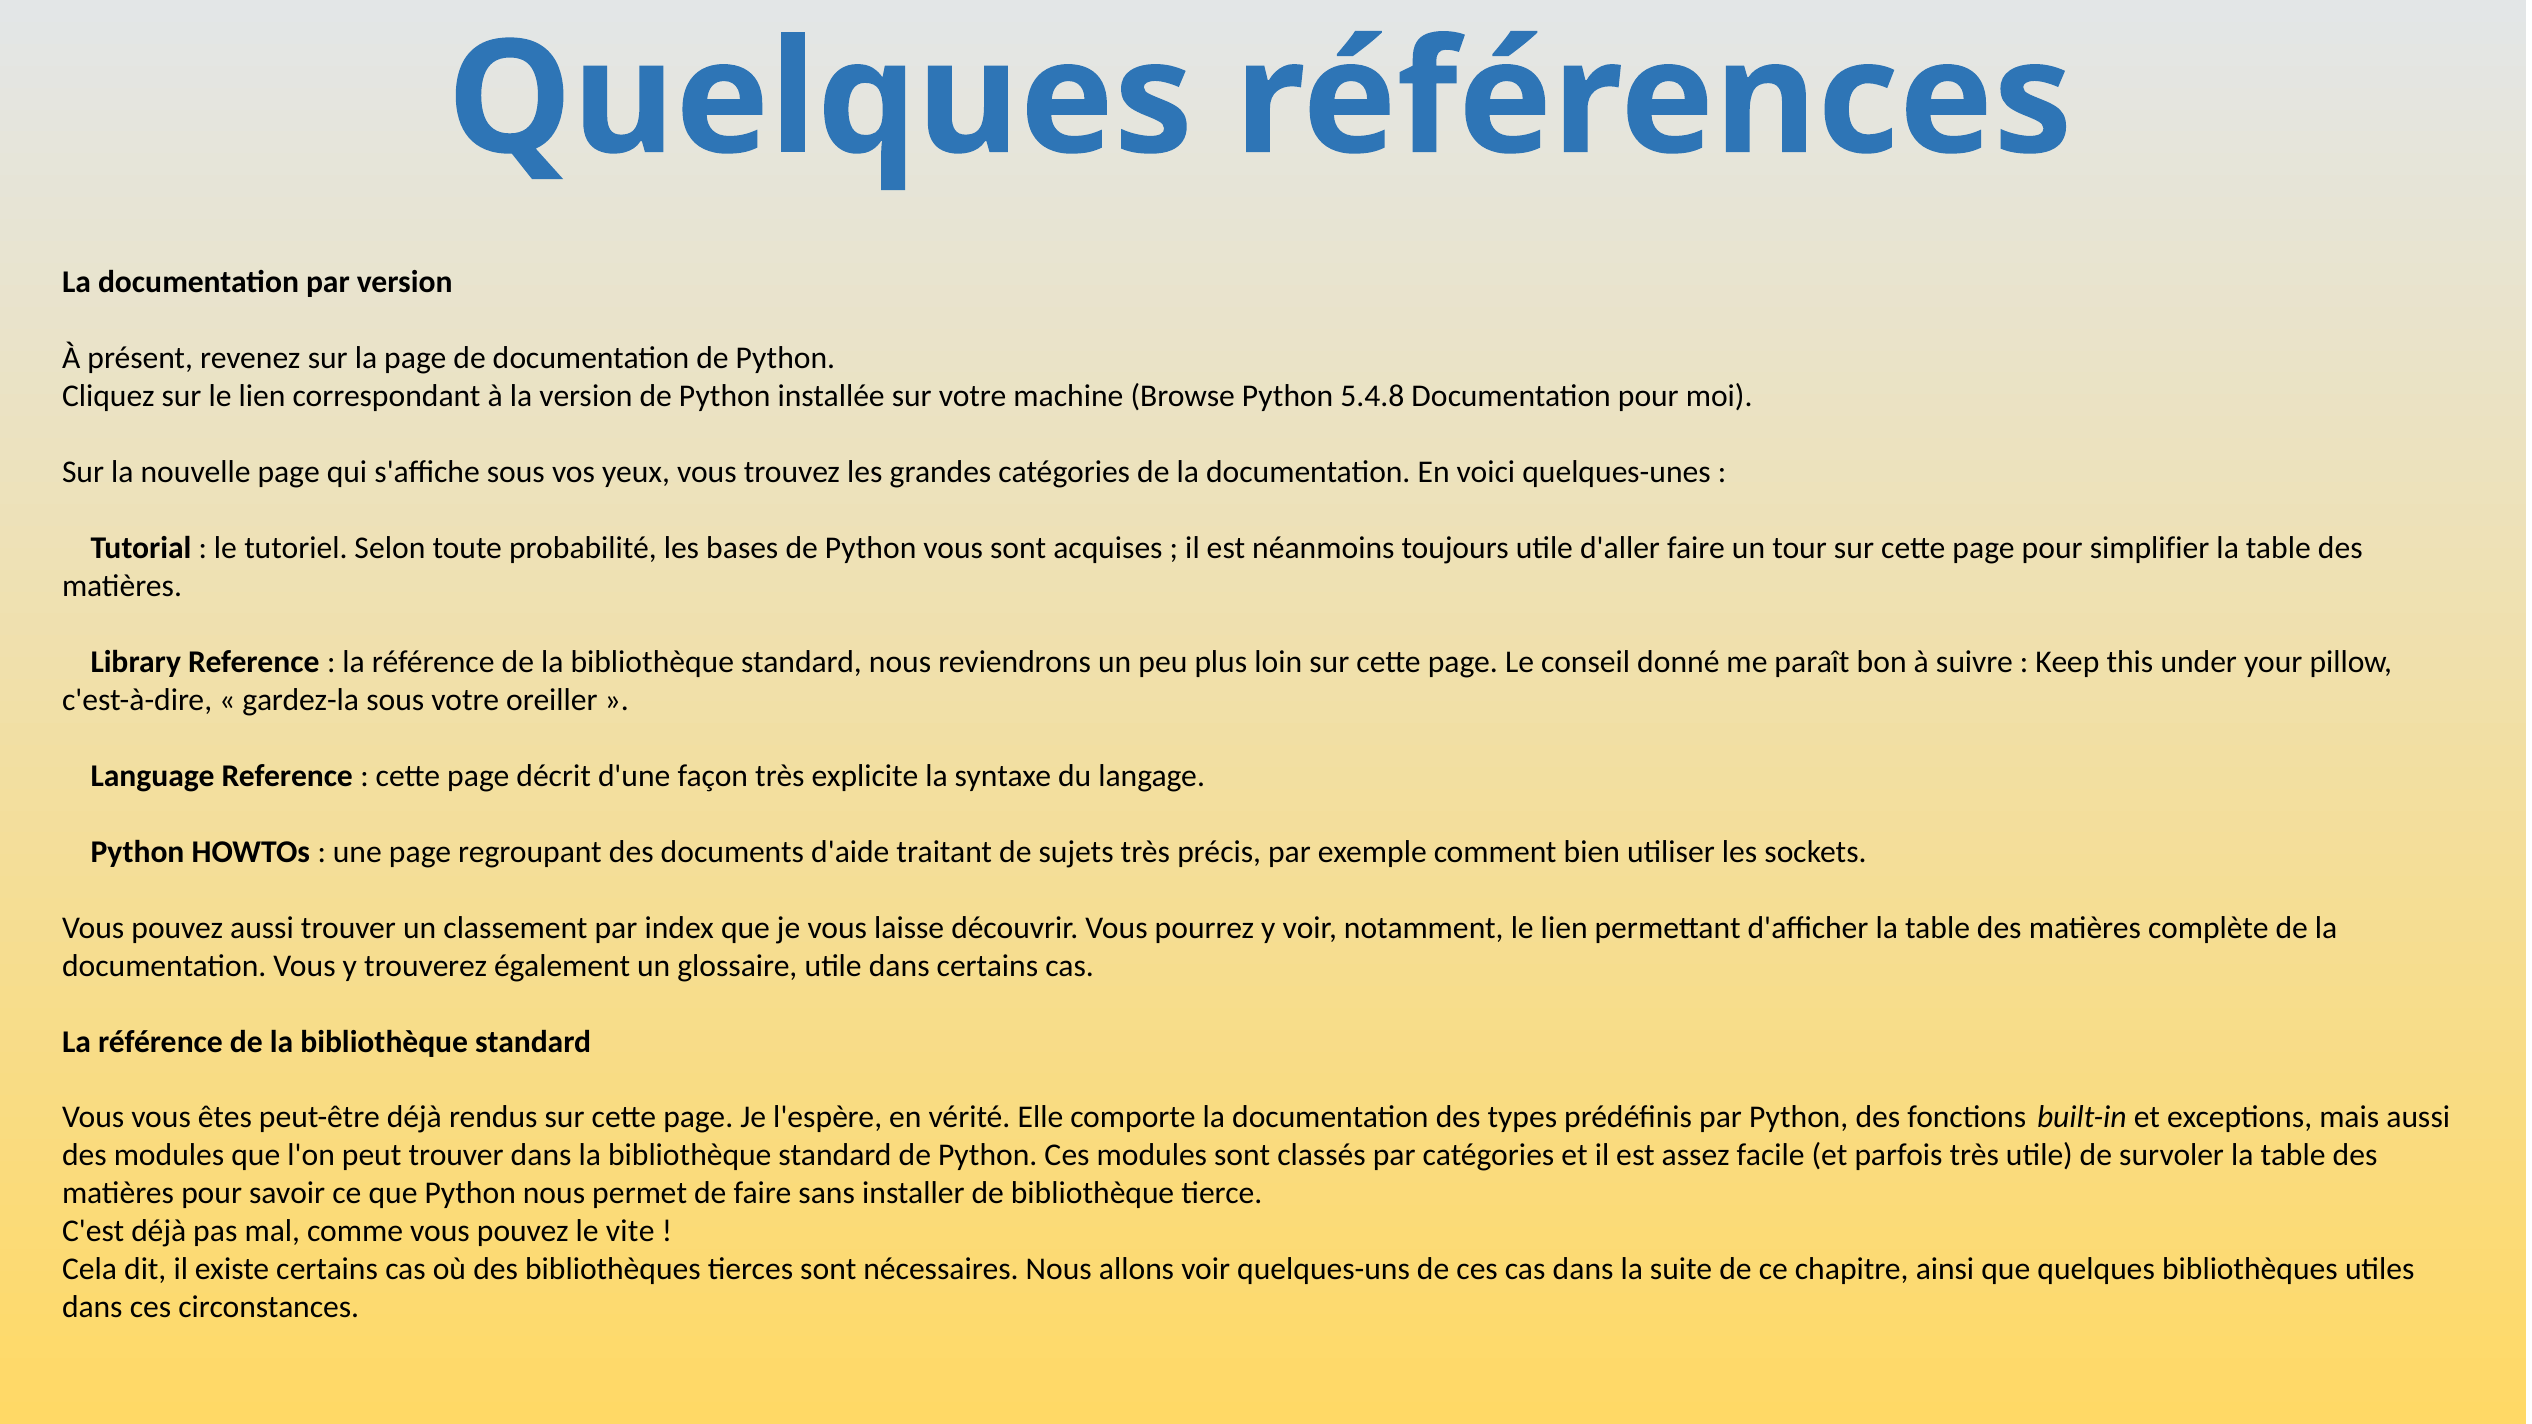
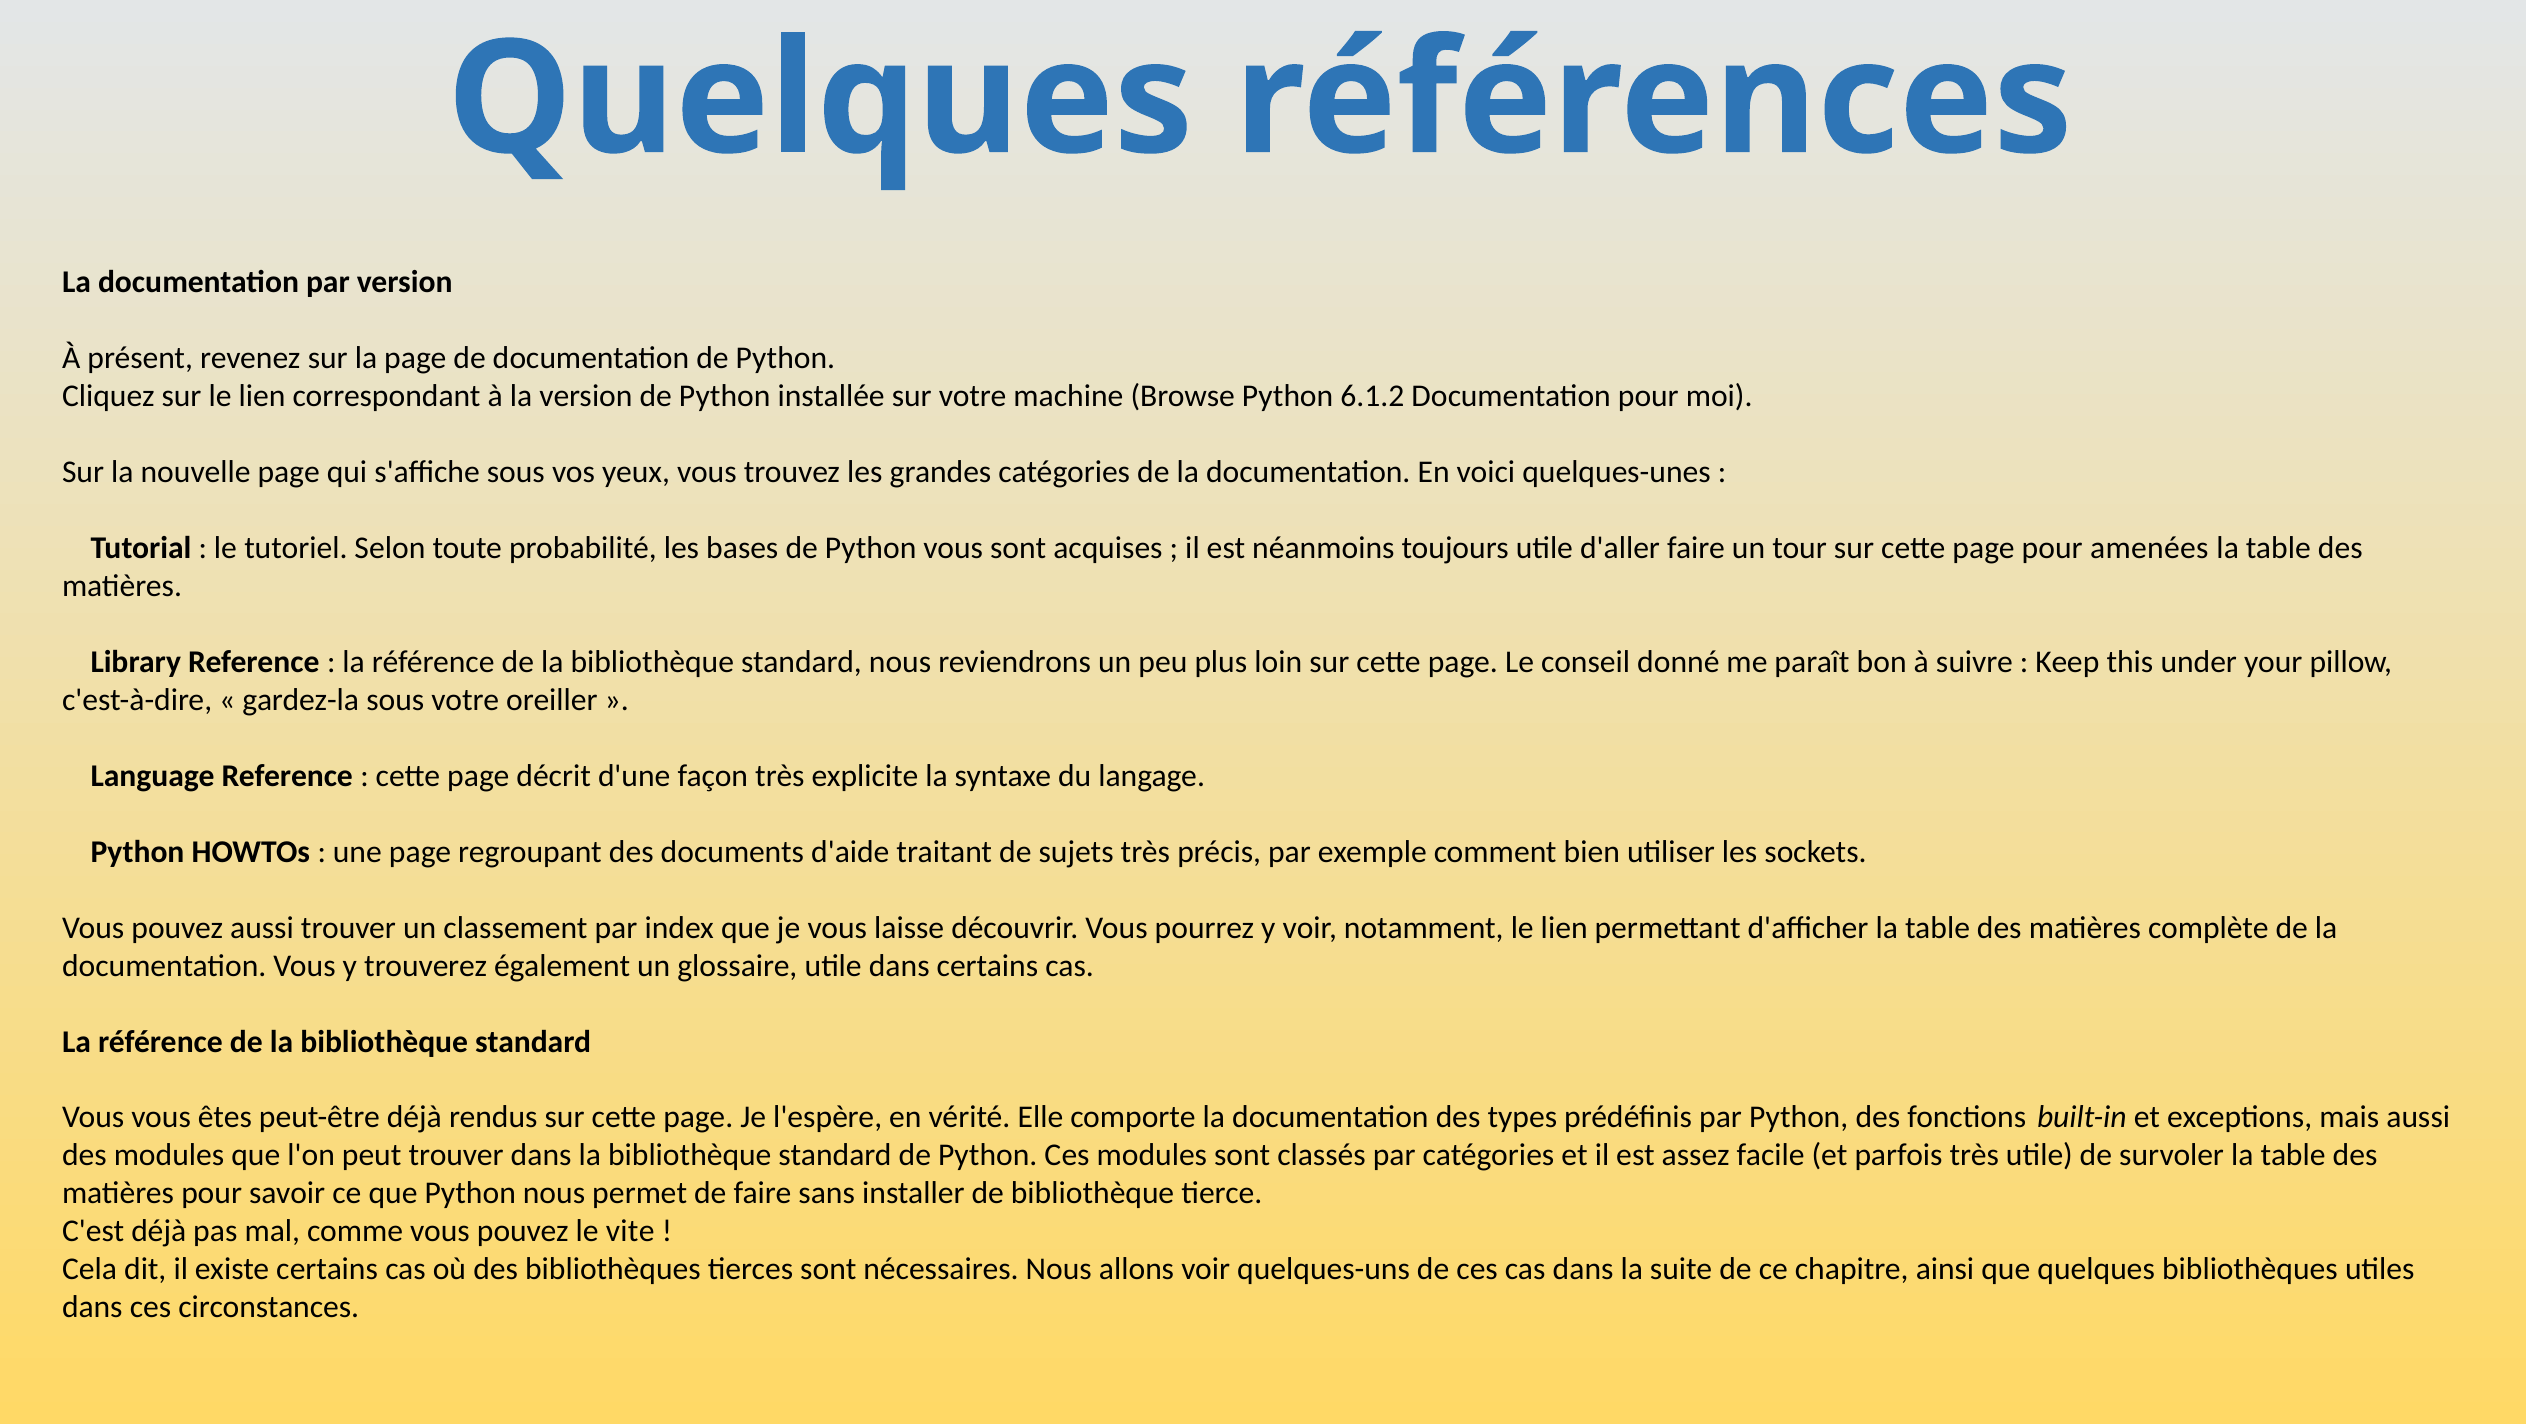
5.4.8: 5.4.8 -> 6.1.2 (1372, 396)
simplifier: simplifier -> amenées (2149, 548)
